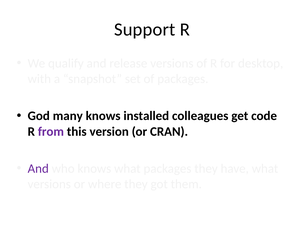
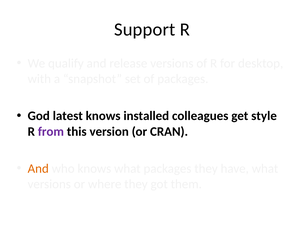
many: many -> latest (68, 116)
code: code -> style (264, 116)
And colour: purple -> orange (38, 169)
